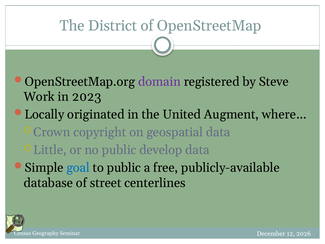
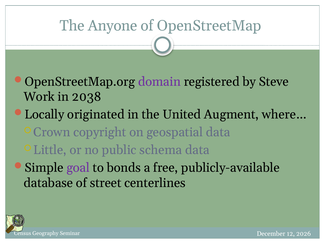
District: District -> Anyone (113, 26)
2023: 2023 -> 2038 (87, 97)
develop: develop -> schema (161, 150)
goal colour: blue -> purple (78, 168)
to public: public -> bonds (124, 168)
